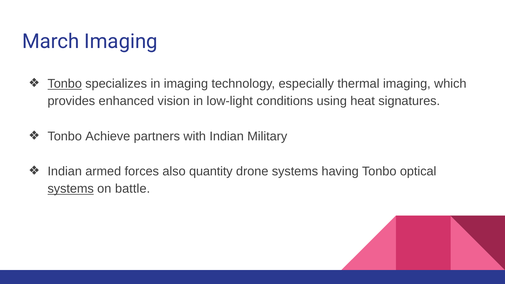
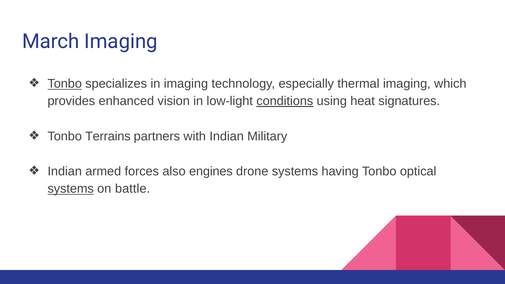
conditions underline: none -> present (285, 101)
Achieve: Achieve -> Terrains (108, 136)
quantity: quantity -> engines (211, 171)
